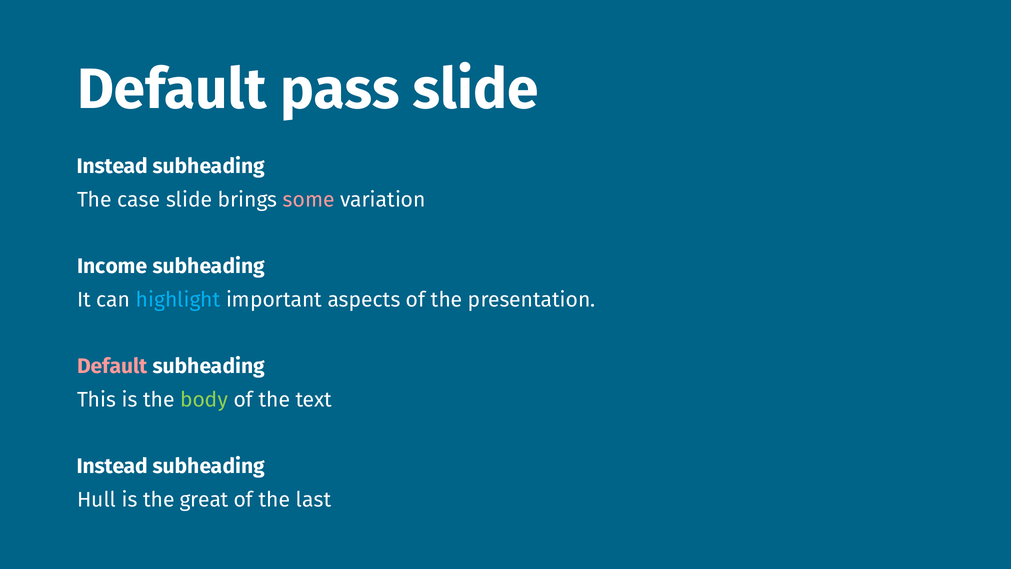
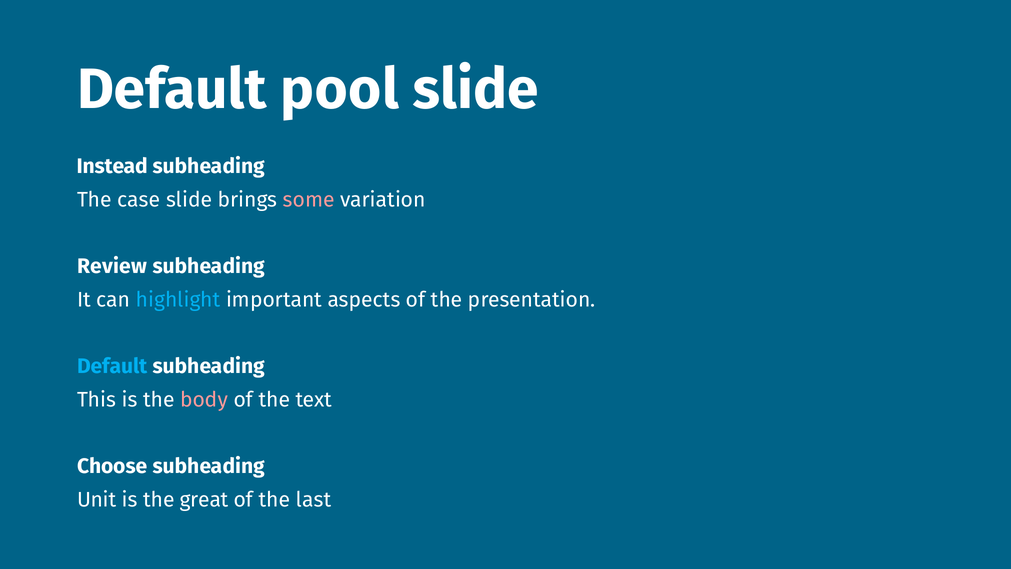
pass: pass -> pool (340, 89)
Income: Income -> Review (112, 266)
Default colour: pink -> light blue (112, 366)
body colour: light green -> pink (204, 399)
Instead: Instead -> Choose (112, 466)
Hull: Hull -> Unit (97, 499)
